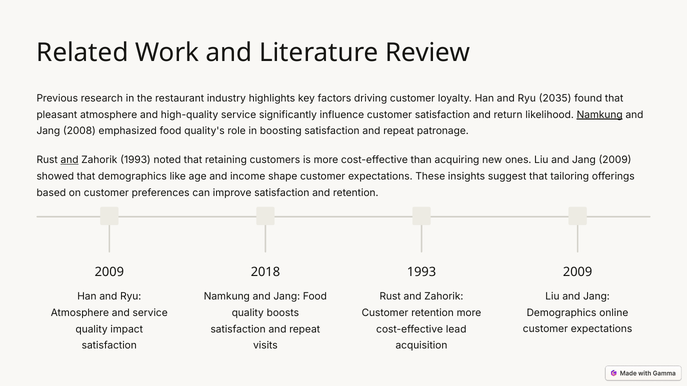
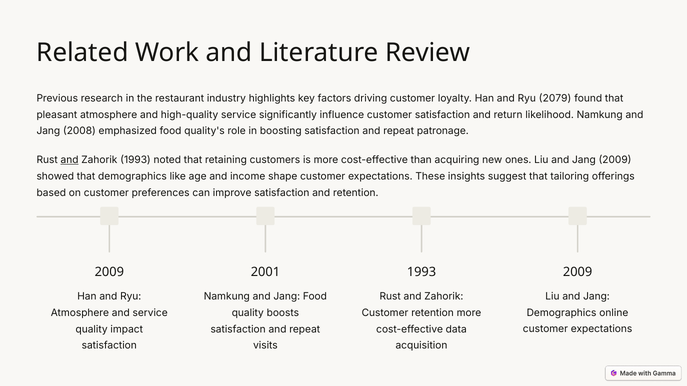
2035: 2035 -> 2079 (555, 98)
Namkung underline: present -> none (600, 115)
2018: 2018 -> 2001 (265, 272)
lead: lead -> data (456, 330)
